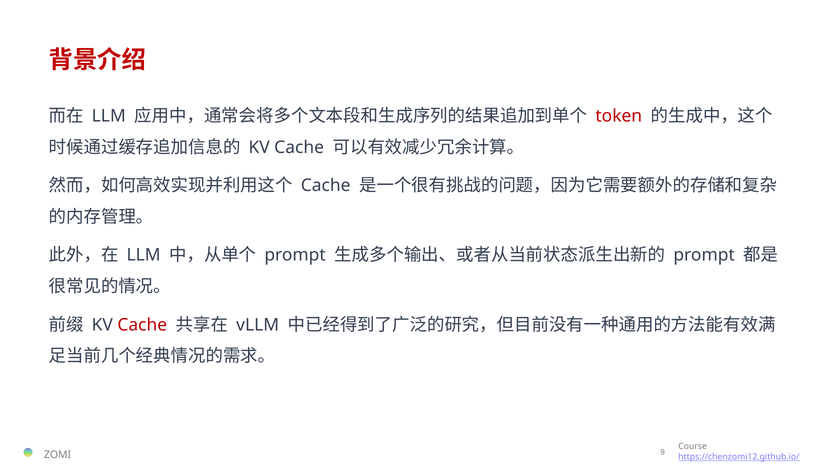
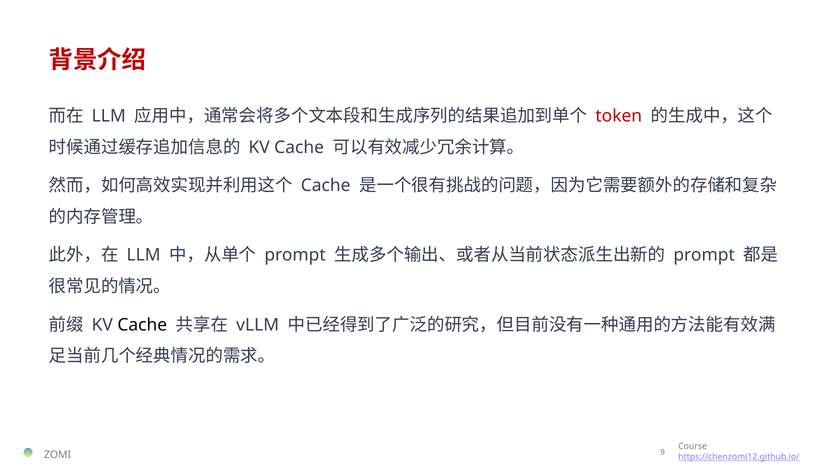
Cache colour: red -> black (142, 324)
